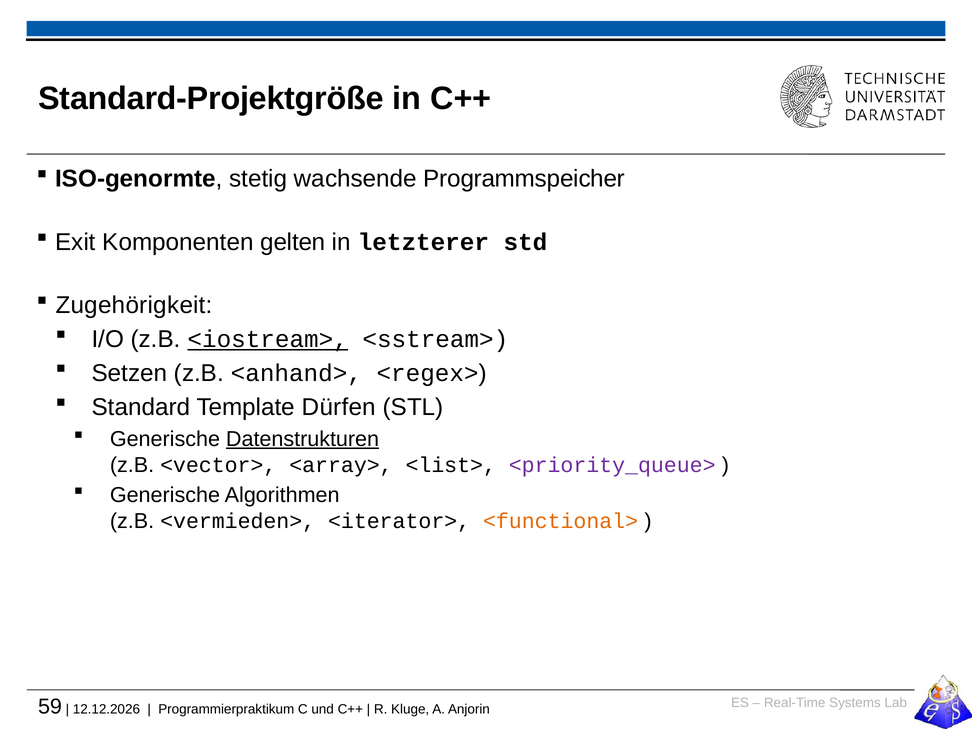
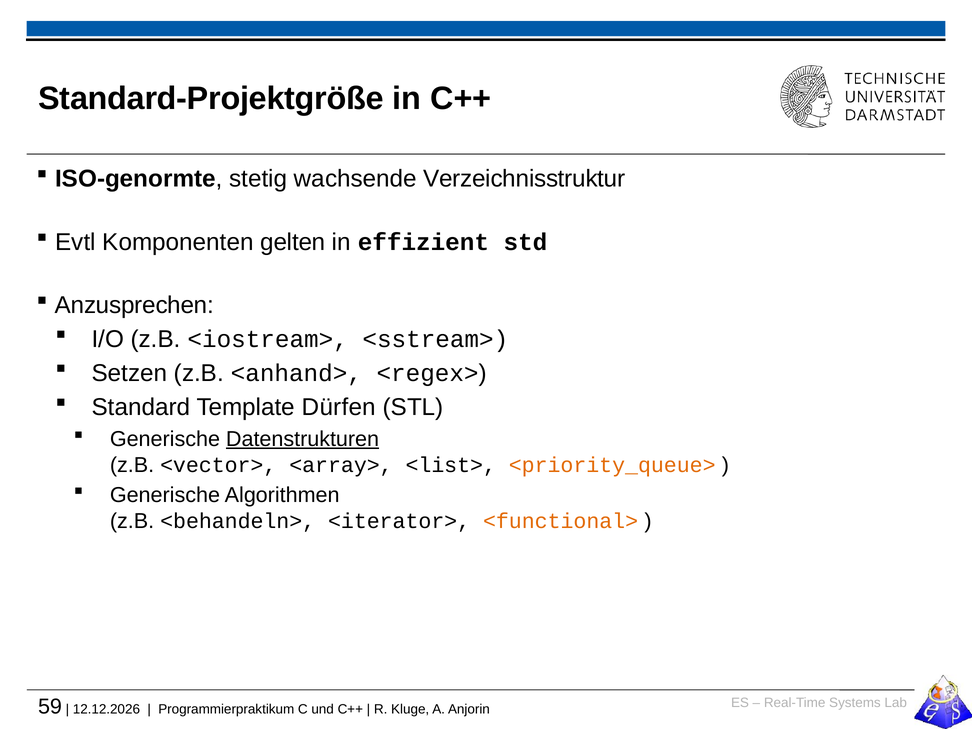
Programmspeicher: Programmspeicher -> Verzeichnisstruktur (524, 179)
Exit: Exit -> Evtl (75, 242)
letzterer: letzterer -> effizient (423, 242)
Zugehörigkeit: Zugehörigkeit -> Anzusprechen (134, 305)
<iostream> underline: present -> none (268, 339)
<priority_queue> colour: purple -> orange (612, 465)
<vermieden>: <vermieden> -> <behandeln> (238, 521)
